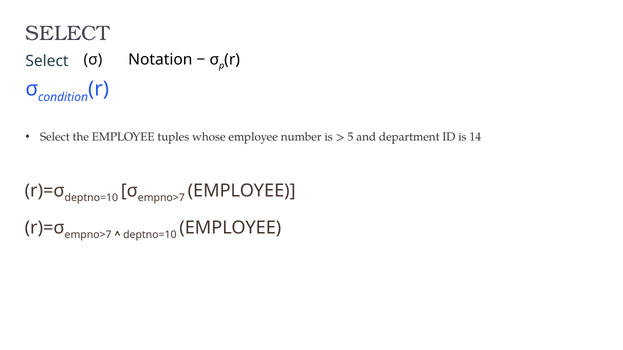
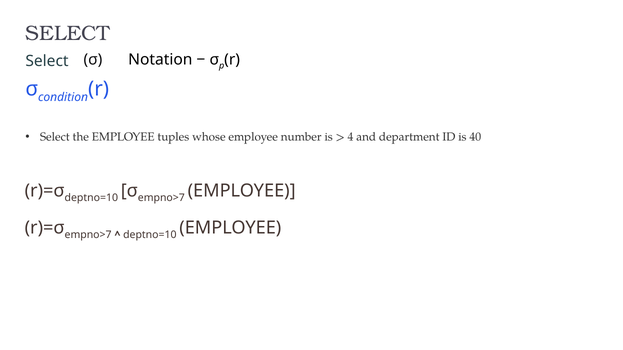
5: 5 -> 4 (350, 137)
14: 14 -> 40 (475, 137)
